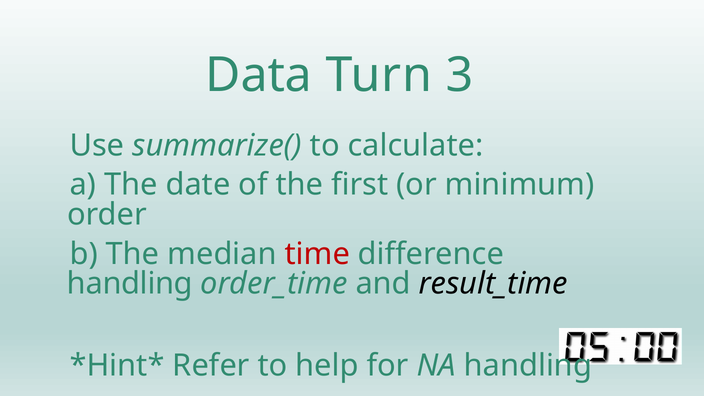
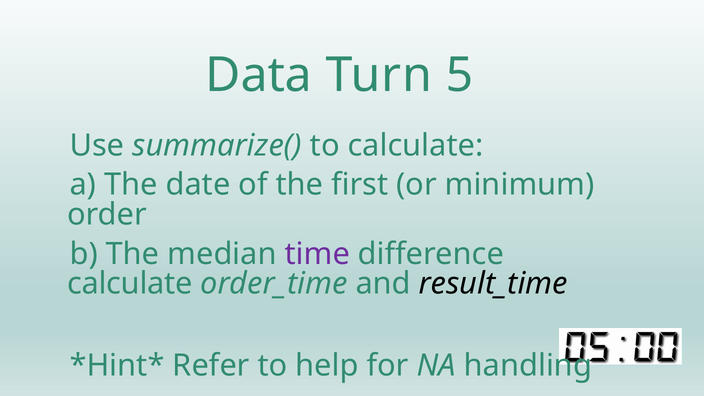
3: 3 -> 5 (460, 75)
time colour: red -> purple (317, 254)
handling: handling -> calculate (130, 284)
